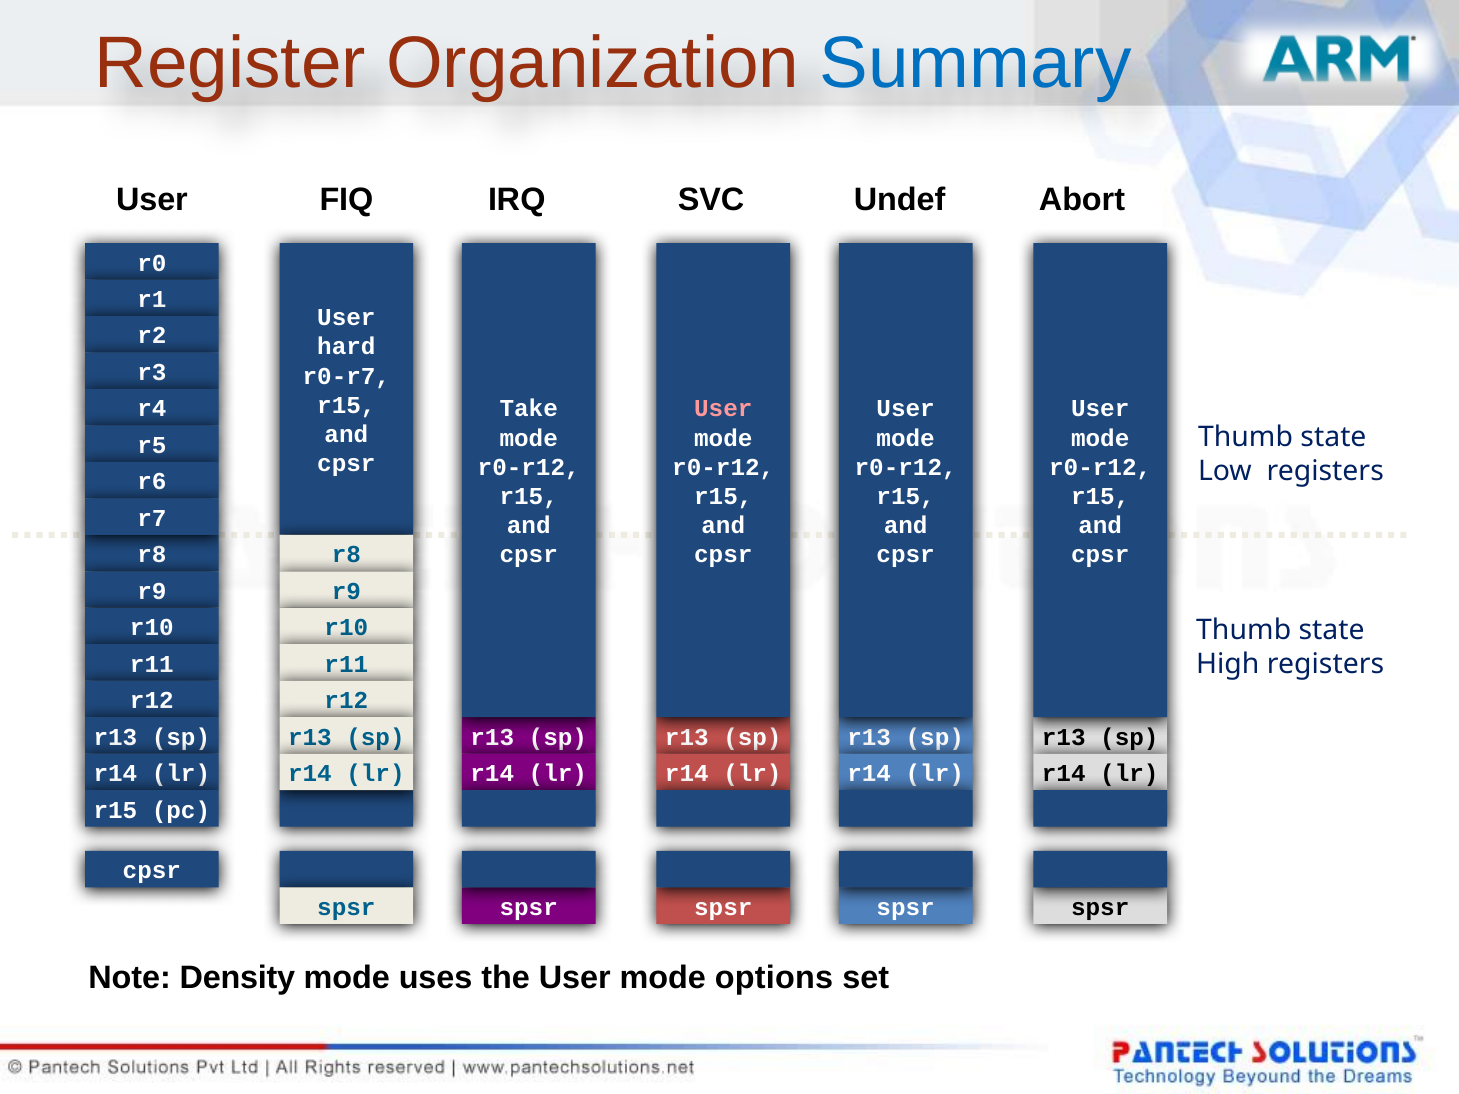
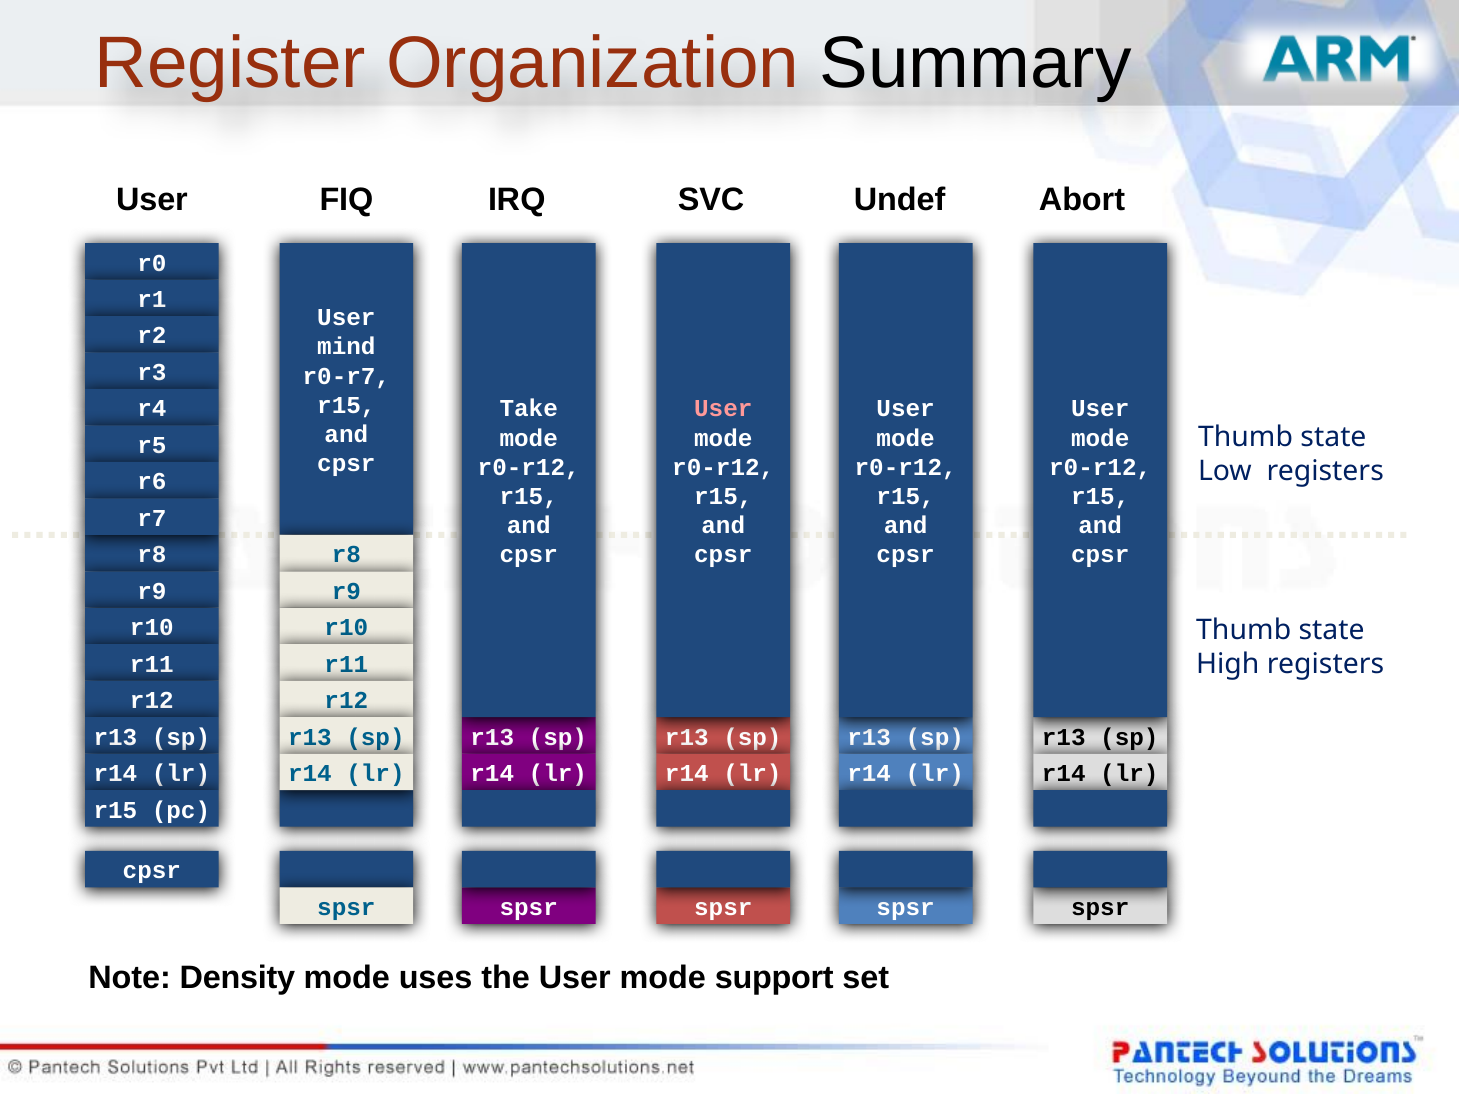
Summary colour: blue -> black (975, 63)
hard: hard -> mind (346, 347)
options: options -> support (774, 978)
